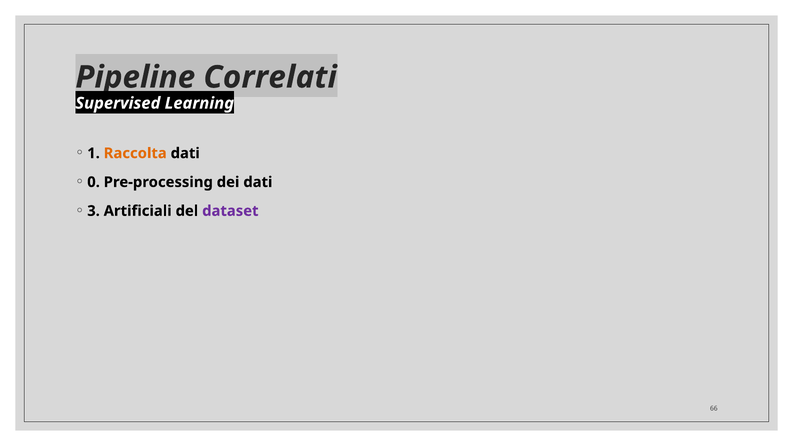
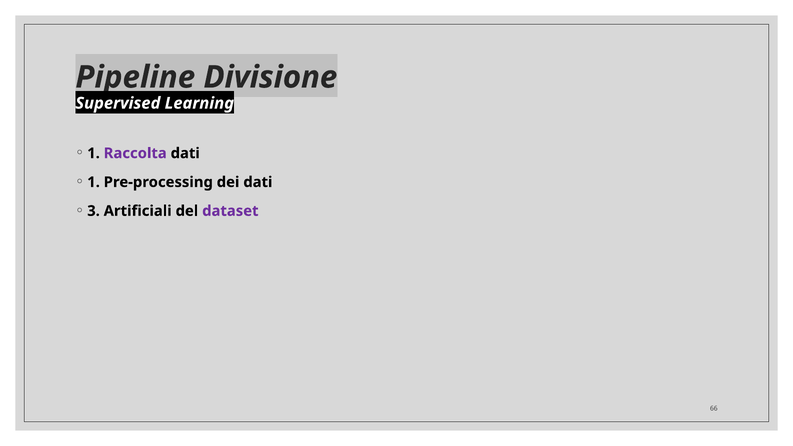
Correlati: Correlati -> Divisione (270, 77)
Raccolta colour: orange -> purple (135, 153)
0: 0 -> 1 (94, 182)
